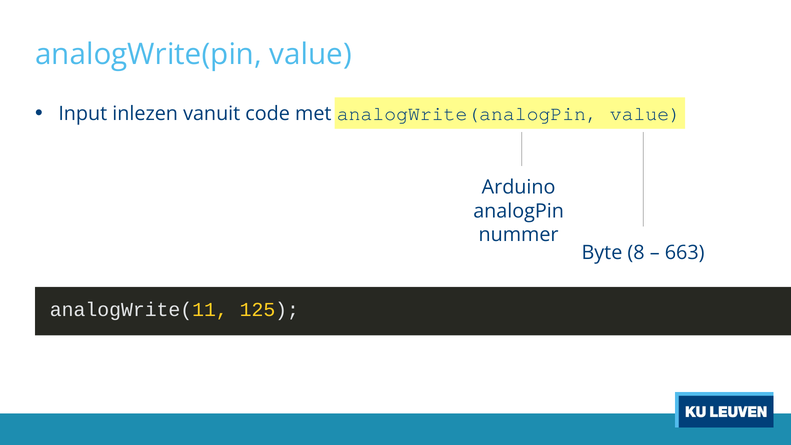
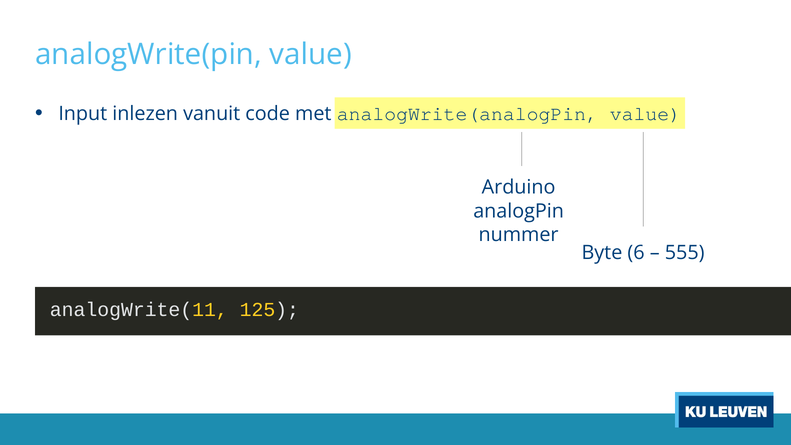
8: 8 -> 6 (636, 253)
663: 663 -> 555 (685, 253)
